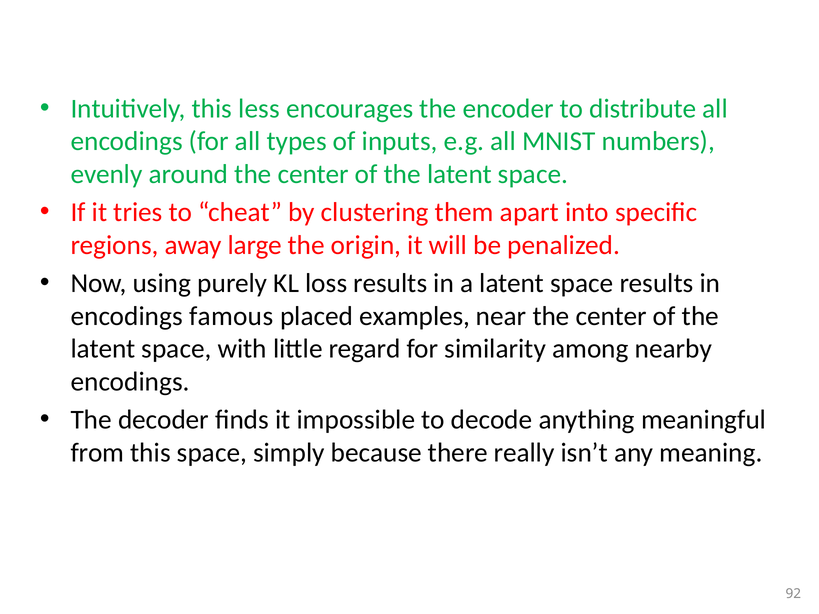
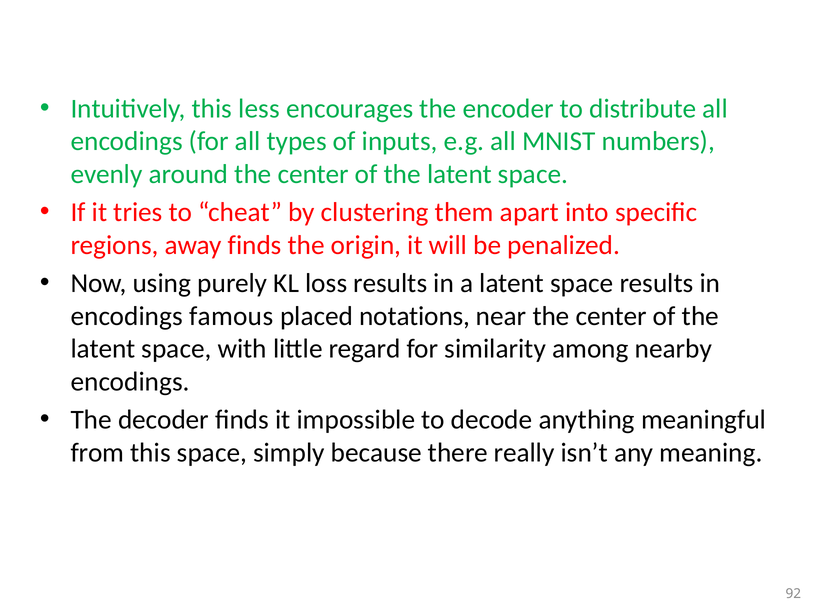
away large: large -> finds (255, 245)
examples: examples -> notations (415, 316)
